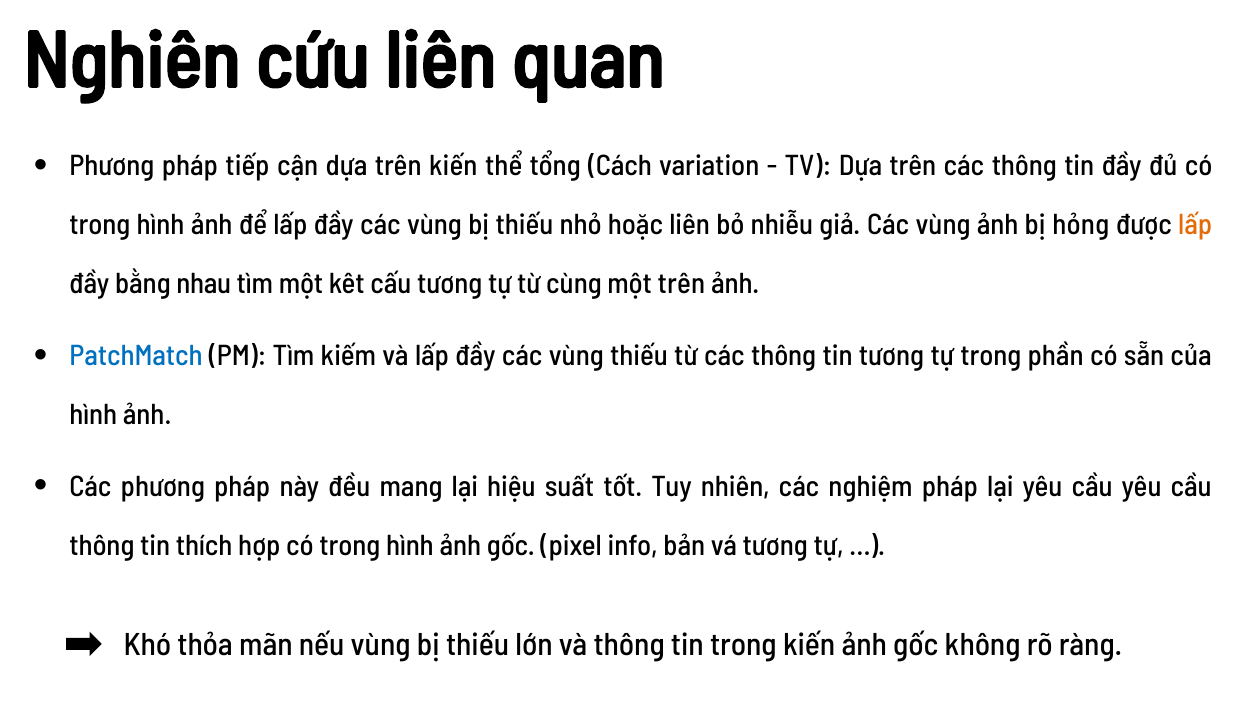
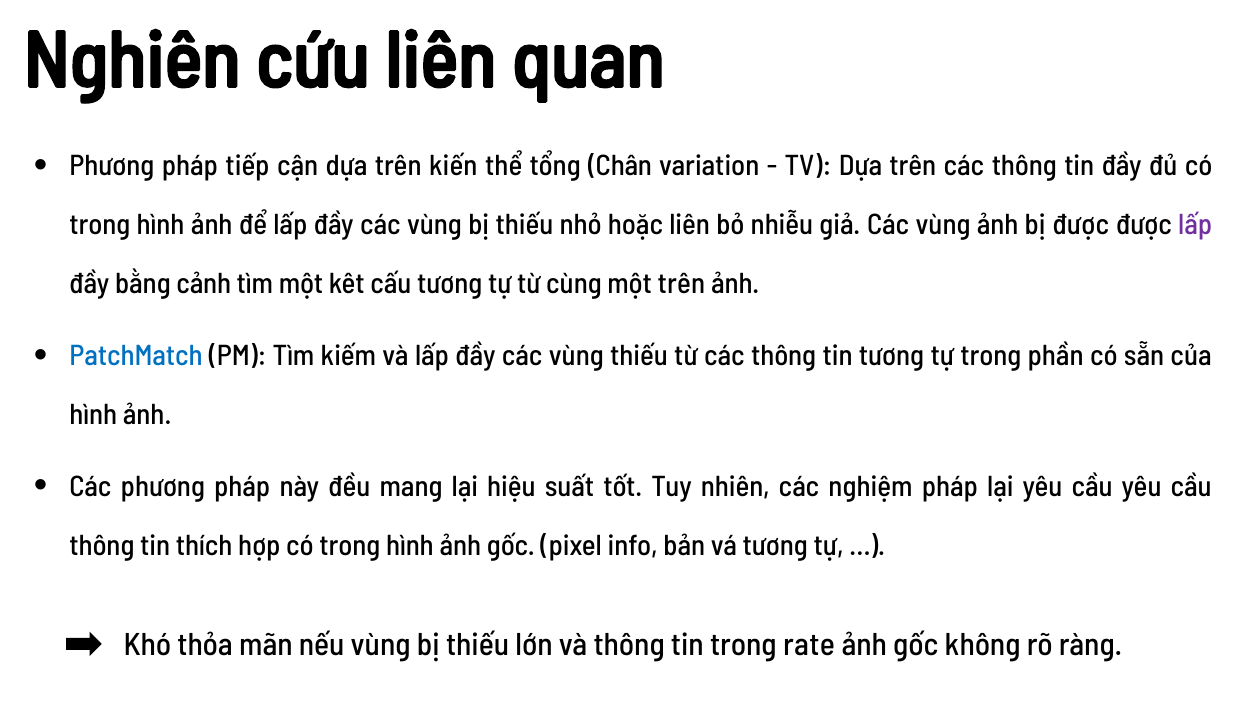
Cách: Cách -> Chân (620, 166)
bị hỏng: hỏng -> được (1081, 225)
lấp colour: orange -> purple (1195, 225)
nhau: nhau -> cảnh (204, 284)
trong kiến: kiến -> rate (809, 645)
